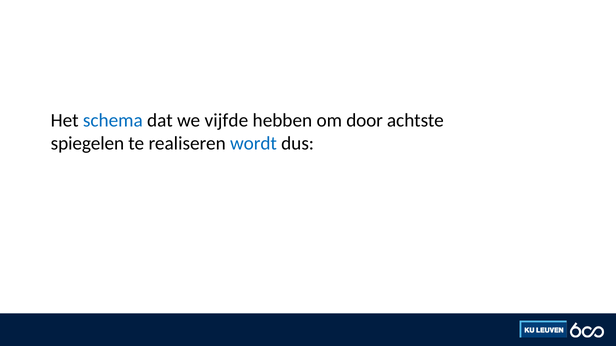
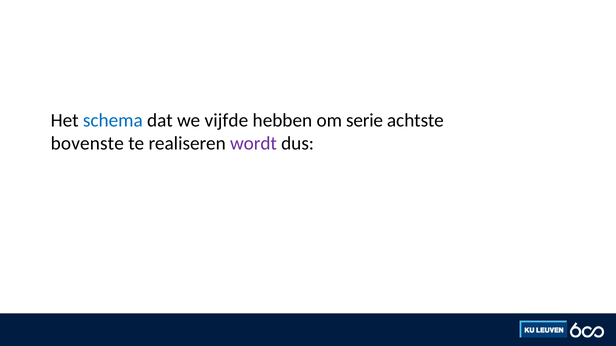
door: door -> serie (365, 120)
spiegelen: spiegelen -> bovenste (87, 144)
wordt colour: blue -> purple (253, 144)
